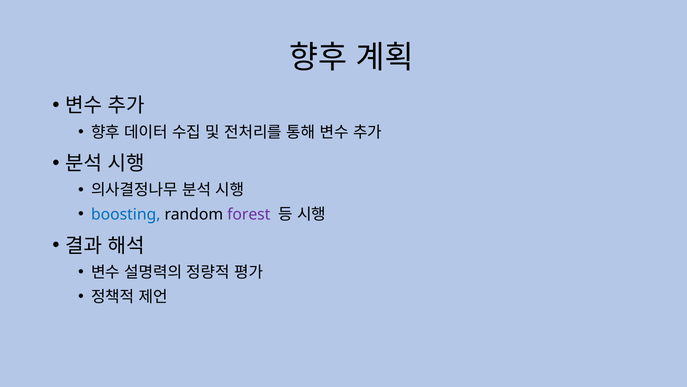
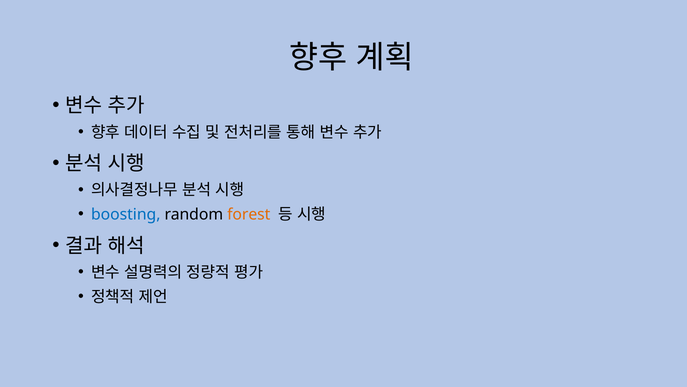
forest colour: purple -> orange (249, 214)
